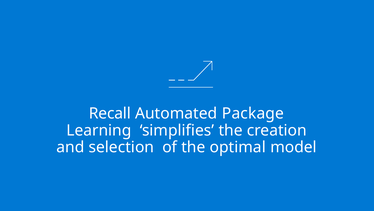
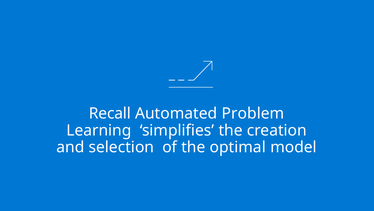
Package: Package -> Problem (253, 113)
